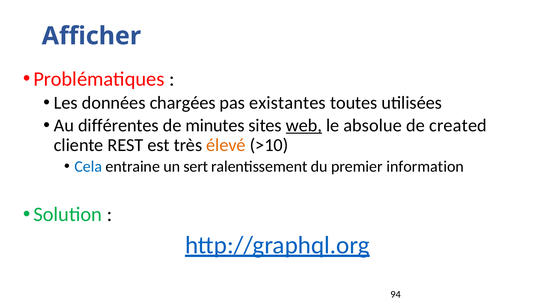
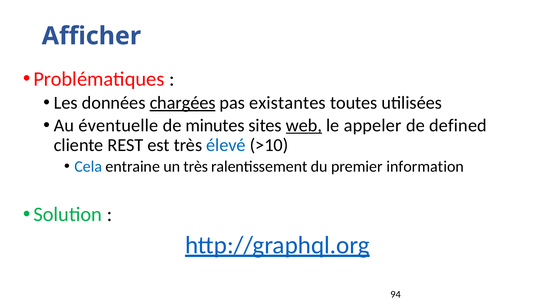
chargées underline: none -> present (183, 103)
différentes: différentes -> éventuelle (118, 125)
absolue: absolue -> appeler (373, 125)
created: created -> defined (458, 125)
élevé colour: orange -> blue (226, 145)
un sert: sert -> très (196, 166)
